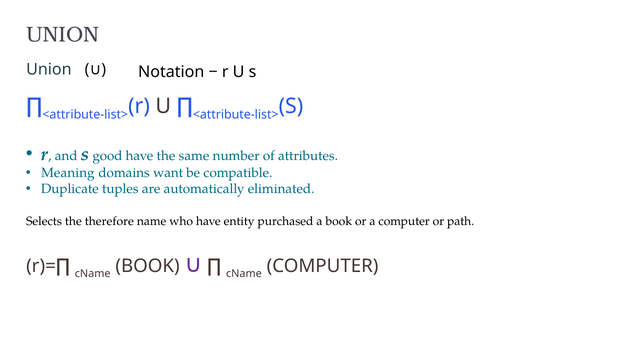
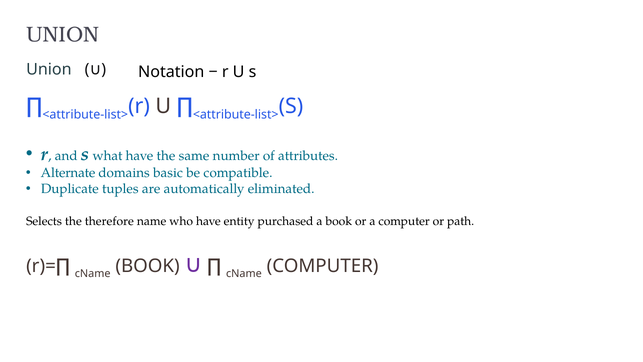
good: good -> what (107, 156)
Meaning: Meaning -> Alternate (68, 173)
want: want -> basic (168, 173)
